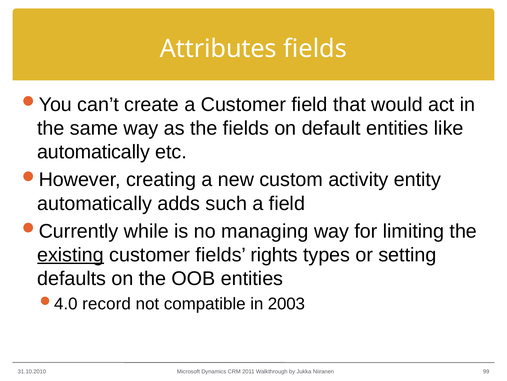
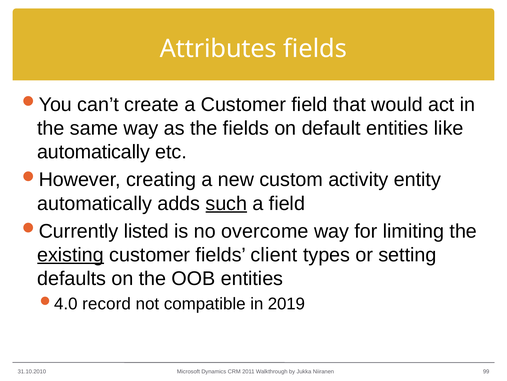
such underline: none -> present (226, 203)
while: while -> listed (146, 231)
managing: managing -> overcome (265, 231)
rights: rights -> client (274, 254)
2003: 2003 -> 2019 (286, 303)
